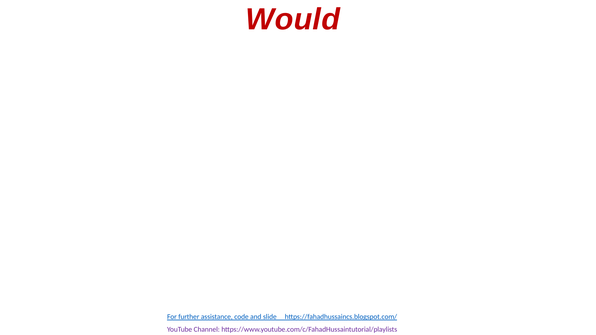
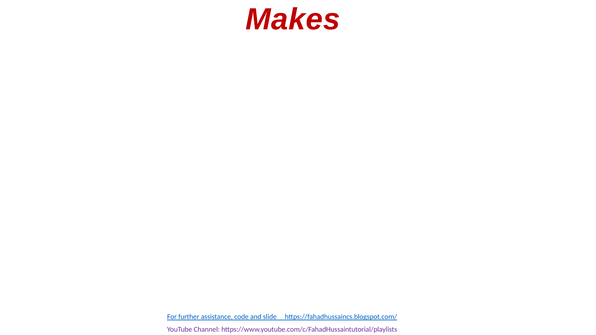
Would: Would -> Makes (293, 19)
